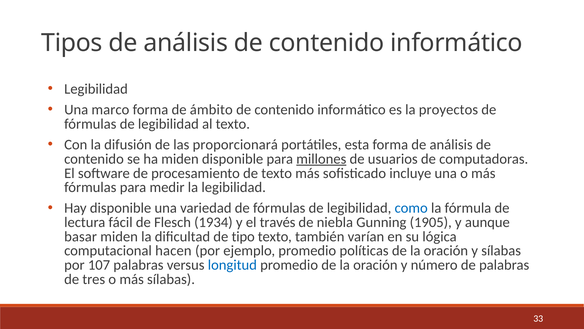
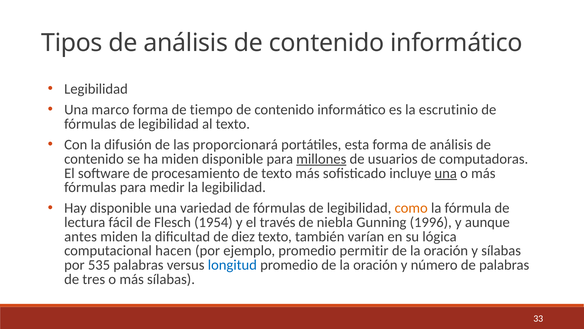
ámbito: ámbito -> tiempo (211, 110)
proyectos: proyectos -> escrutinio (448, 110)
una underline: none -> present (446, 173)
como colour: blue -> orange (411, 208)
1934: 1934 -> 1954 (213, 222)
1905: 1905 -> 1996 (431, 222)
basar: basar -> antes (81, 236)
tipo: tipo -> diez (243, 236)
políticas: políticas -> permitir (364, 250)
107: 107 -> 535 (99, 265)
